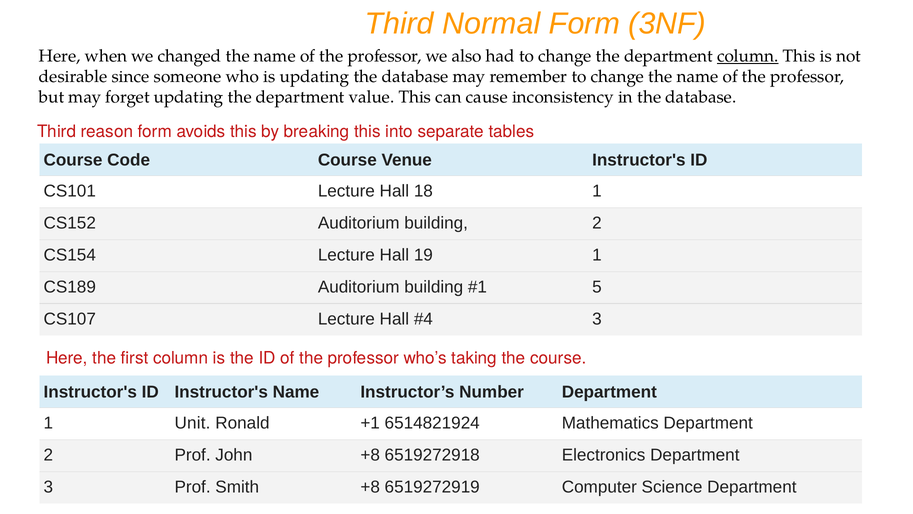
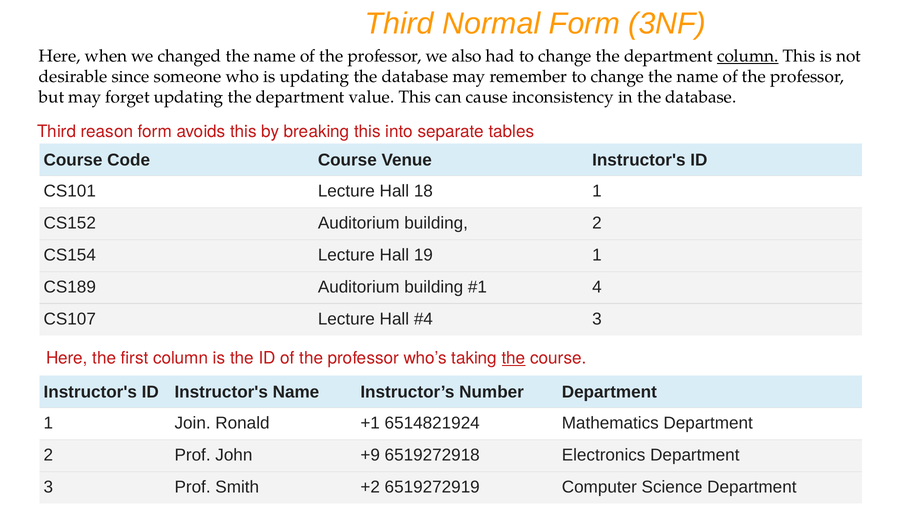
5: 5 -> 4 (597, 287)
the underline: none -> present (514, 358)
Unit: Unit -> Join (193, 423)
John +8: +8 -> +9 (370, 455)
Smith +8: +8 -> +2 (370, 487)
